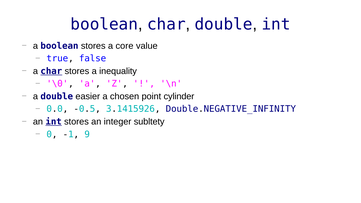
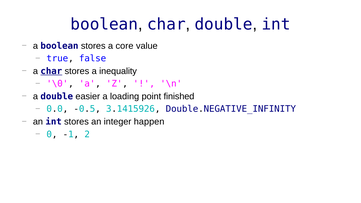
chosen: chosen -> loading (125, 96)
cylinder: cylinder -> finished (179, 96)
int underline: present -> none (54, 122)
subltety: subltety -> happen (149, 122)
9: 9 -> 2 (87, 134)
